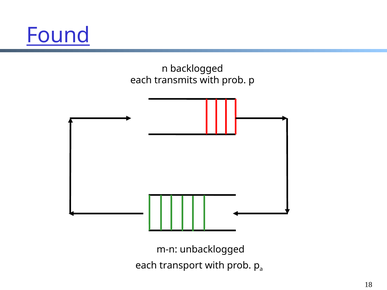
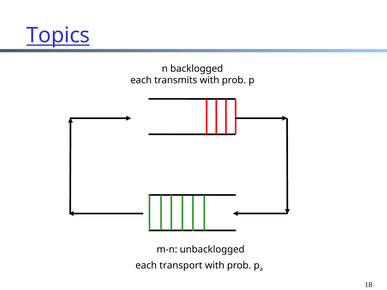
Found: Found -> Topics (58, 35)
